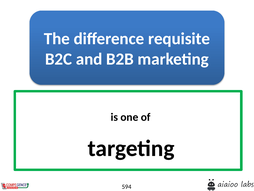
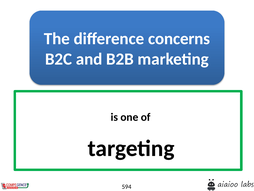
requisite: requisite -> concerns (179, 39)
